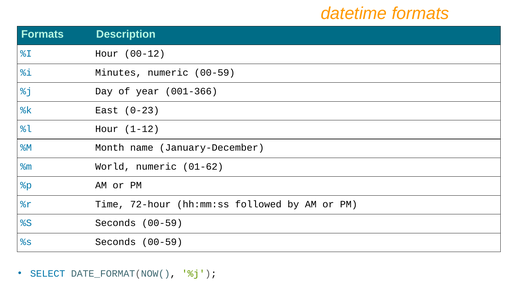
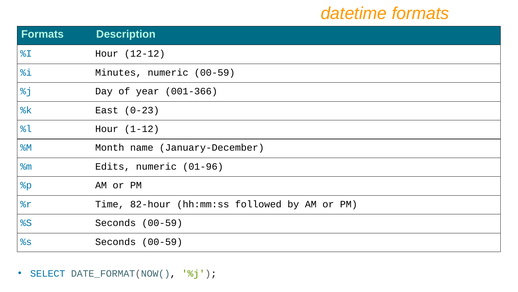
00-12: 00-12 -> 12-12 (145, 54)
World: World -> Edits (113, 166)
01-62: 01-62 -> 01-96 (203, 166)
72-hour: 72-hour -> 82-hour (151, 204)
